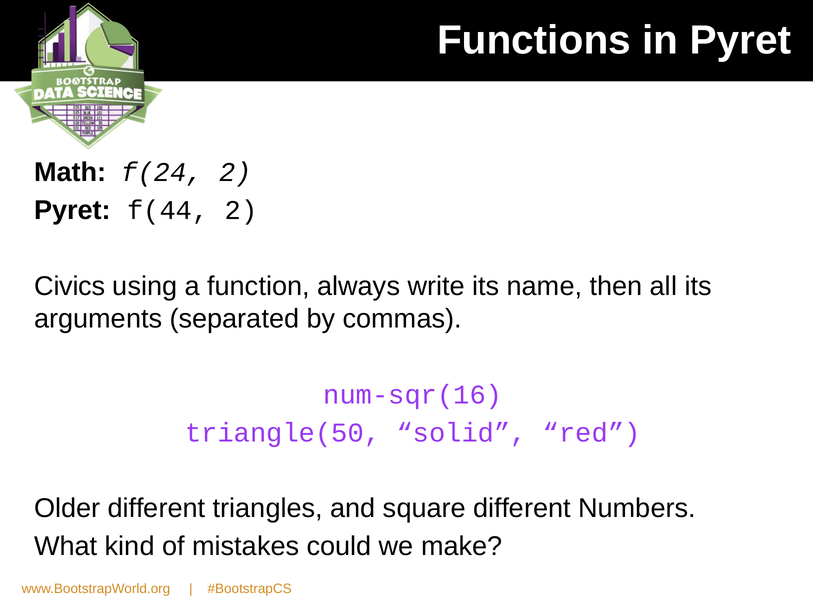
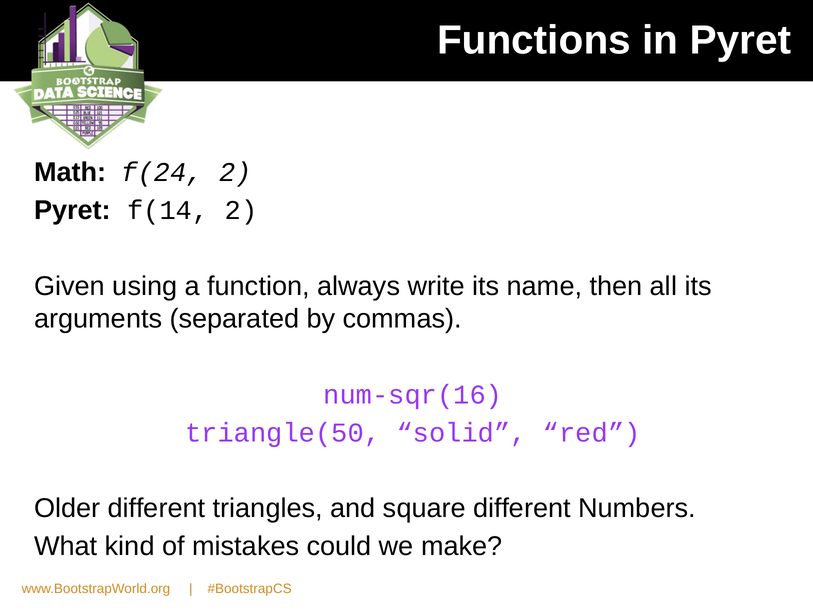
f(44: f(44 -> f(14 (168, 210)
Civics: Civics -> Given (70, 286)
